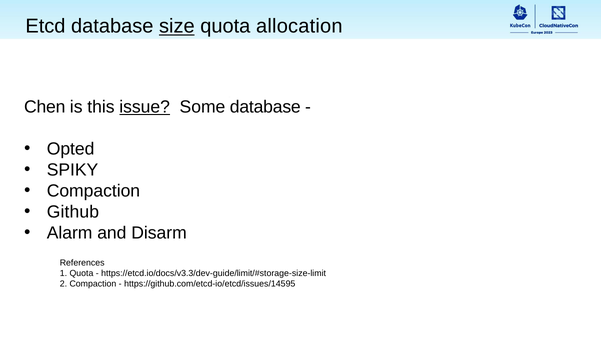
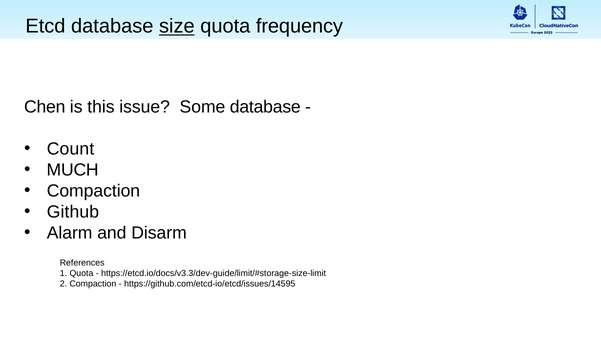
allocation: allocation -> frequency (299, 26)
issue underline: present -> none (145, 107)
Opted: Opted -> Count (71, 149)
SPIKY: SPIKY -> MUCH (73, 170)
